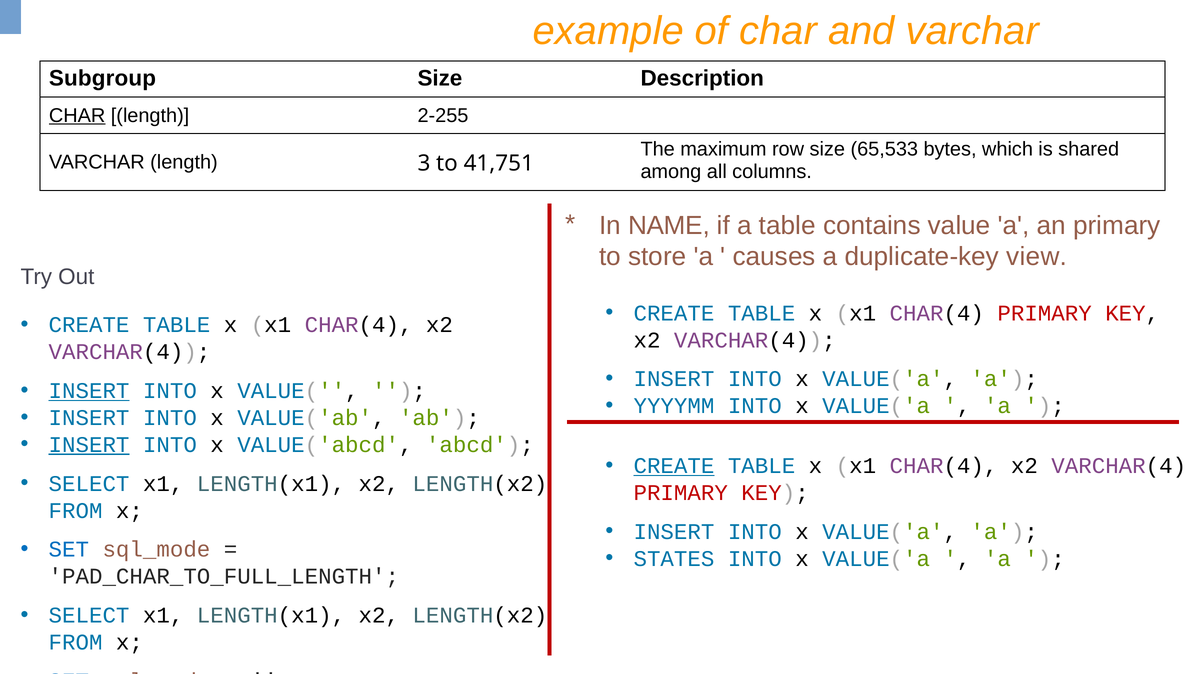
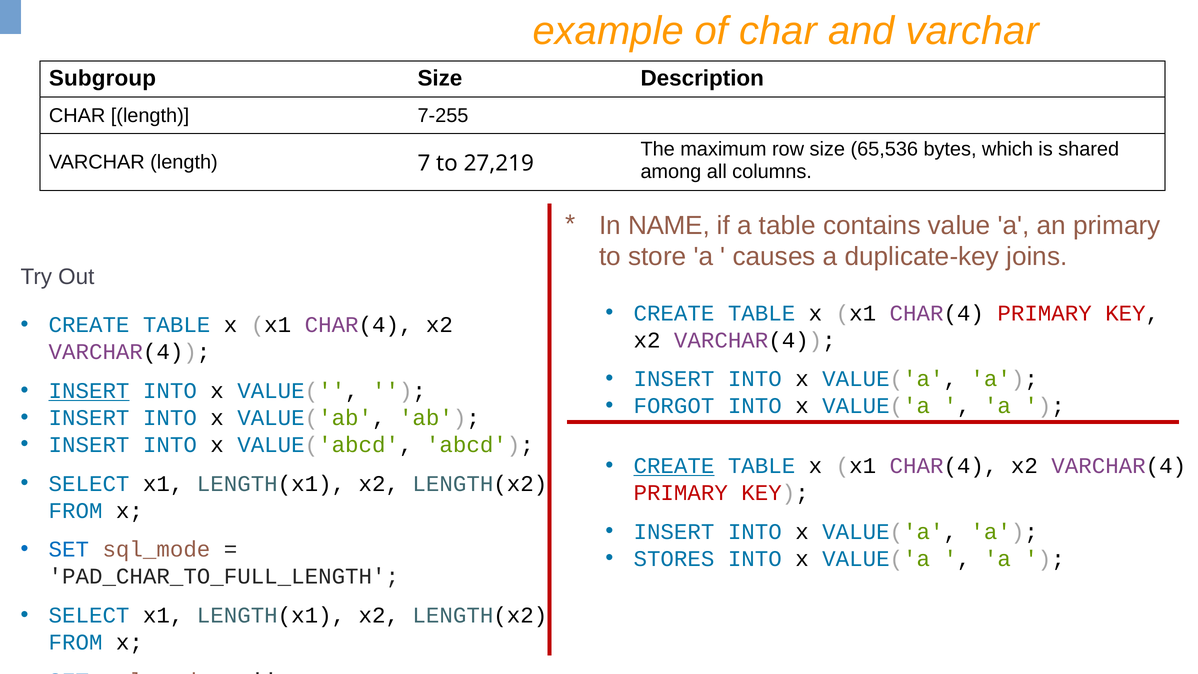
CHAR underline: present -> none (77, 115)
2-255: 2-255 -> 7-255 (443, 115)
65,533: 65,533 -> 65,536 (884, 149)
3: 3 -> 7 (424, 163)
41,751: 41,751 -> 27,219 (499, 163)
view: view -> joins (1037, 257)
YYYYMM: YYYYMM -> FORGOT (674, 406)
INSERT underline: present -> none (89, 445)
STATES: STATES -> STORES (674, 559)
